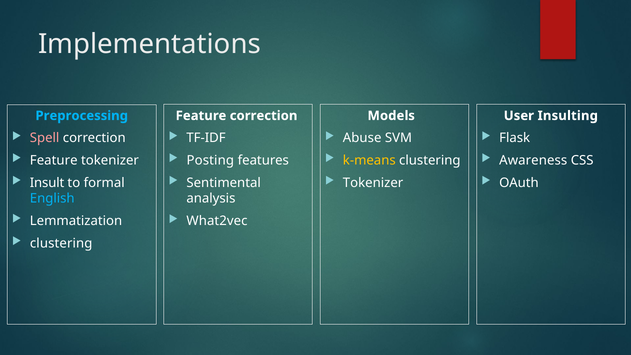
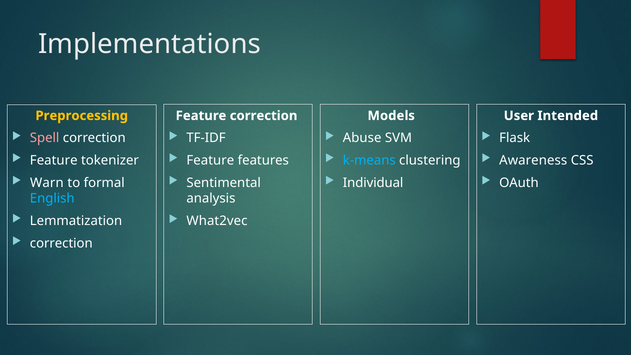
Preprocessing colour: light blue -> yellow (82, 116)
Insulting: Insulting -> Intended (568, 116)
Posting: Posting -> Feature (210, 160)
k-means colour: yellow -> light blue (369, 160)
Insult: Insult -> Warn (47, 183)
Tokenizer: Tokenizer -> Individual (373, 183)
clustering: clustering -> correction (61, 243)
